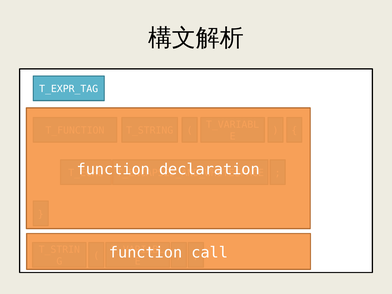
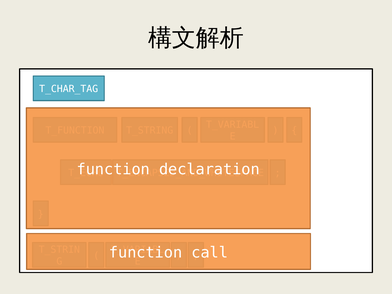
T_EXPR_TAG: T_EXPR_TAG -> T_CHAR_TAG (69, 89)
